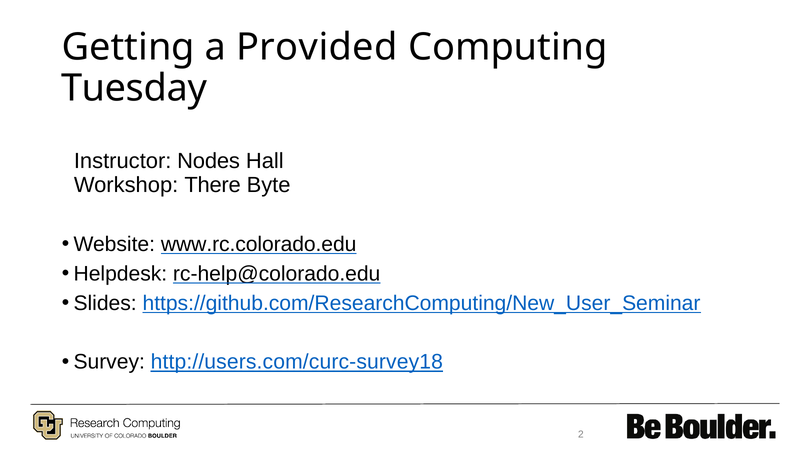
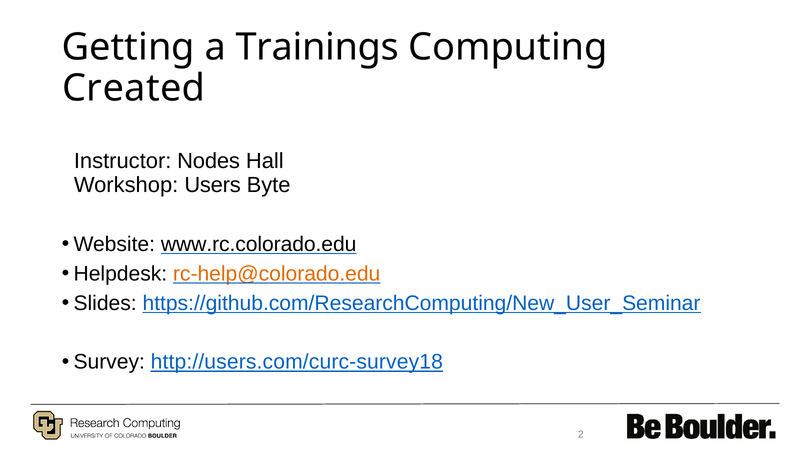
Provided: Provided -> Trainings (317, 48)
Tuesday: Tuesday -> Created (134, 89)
There: There -> Users (213, 185)
rc-help@colorado.edu colour: black -> orange (277, 274)
